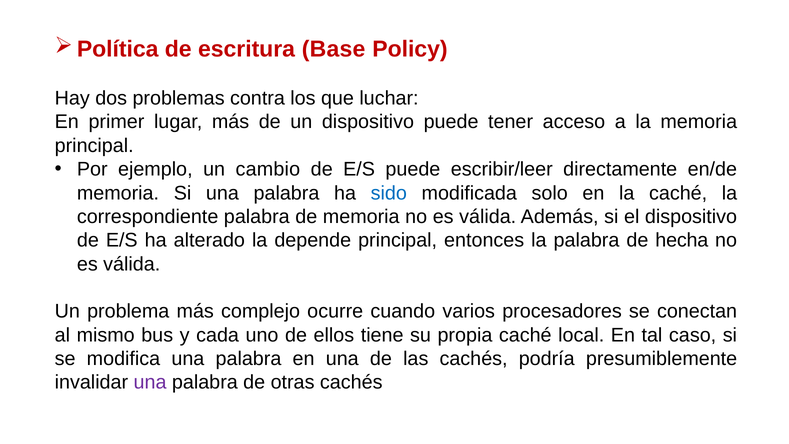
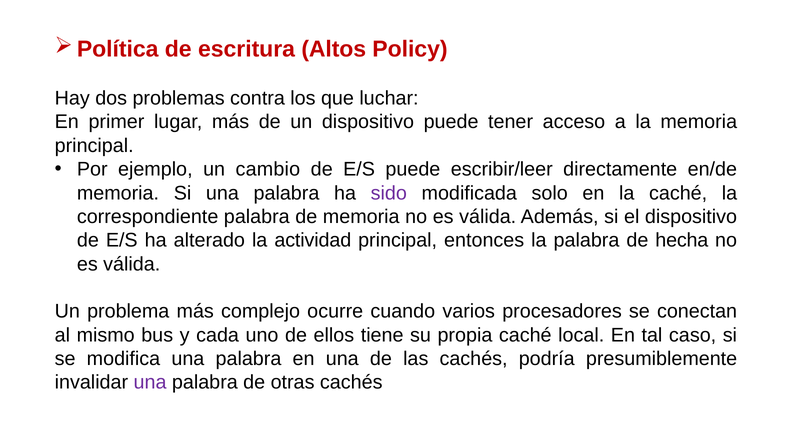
Base: Base -> Altos (334, 49)
sido colour: blue -> purple (389, 193)
depende: depende -> actividad (313, 240)
